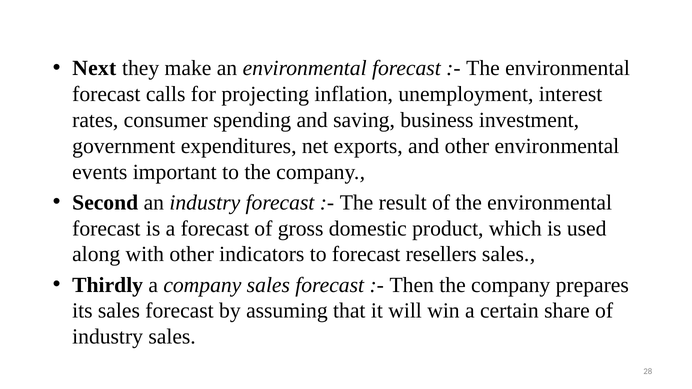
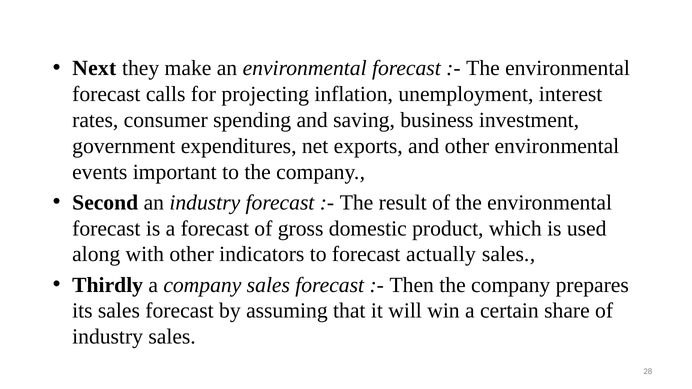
resellers: resellers -> actually (441, 255)
